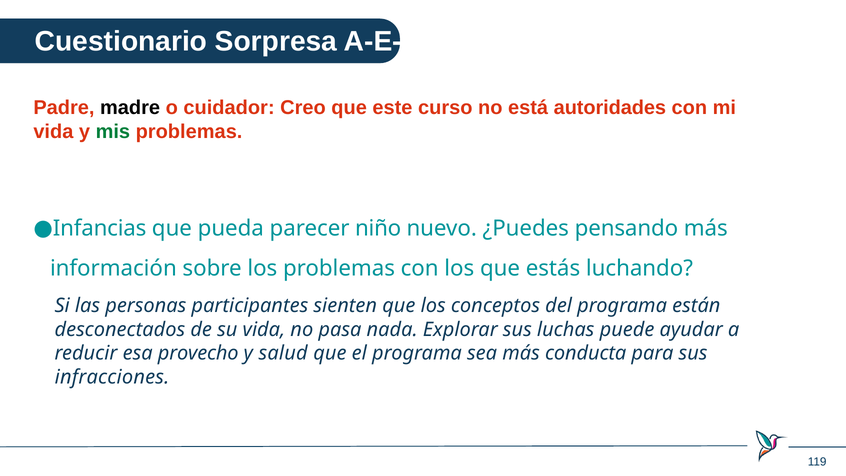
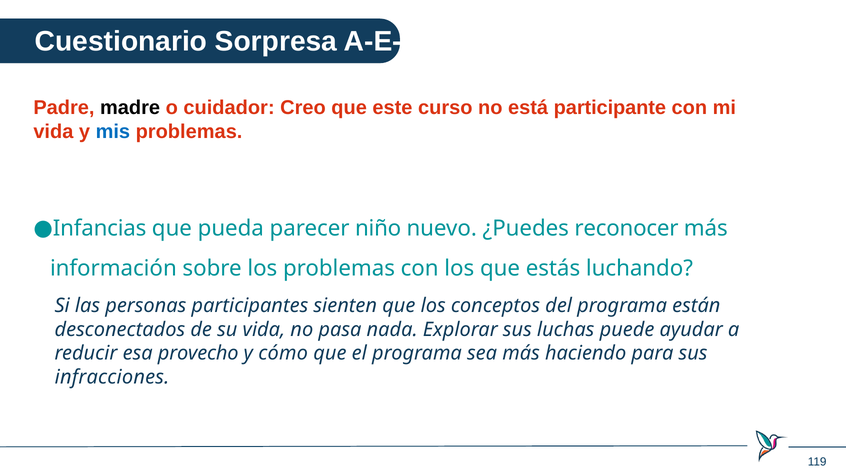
autoridades: autoridades -> participante (610, 108)
mis colour: green -> blue (113, 131)
pensando: pensando -> reconocer (626, 228)
salud: salud -> cómo (283, 353)
conducta: conducta -> haciendo (586, 353)
